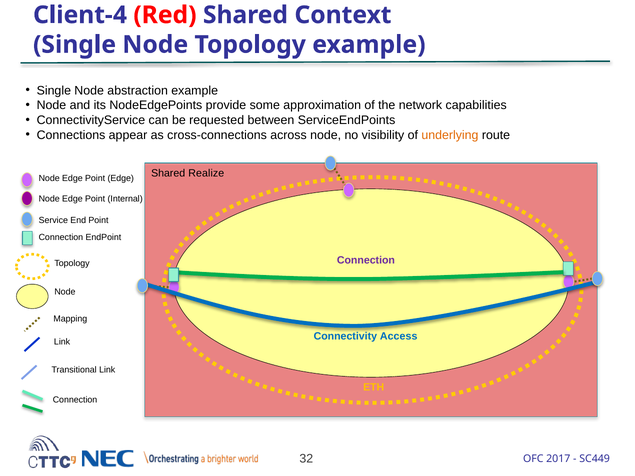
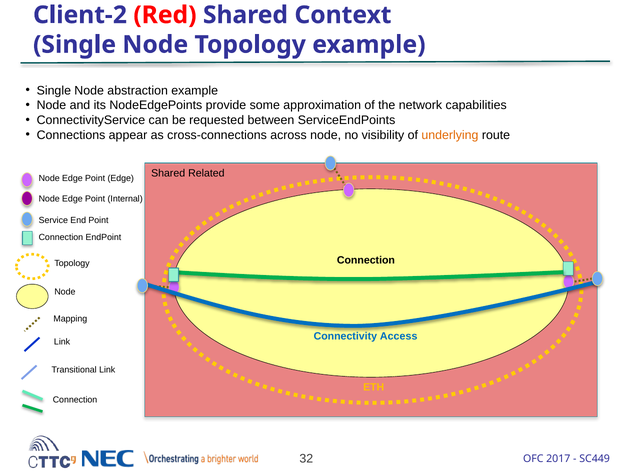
Client-4: Client-4 -> Client-2 (80, 15)
Realize: Realize -> Related (206, 173)
Connection colour: purple -> black (366, 261)
